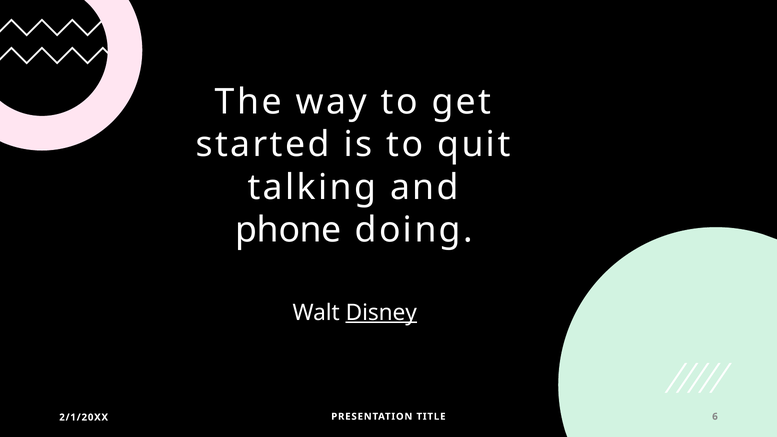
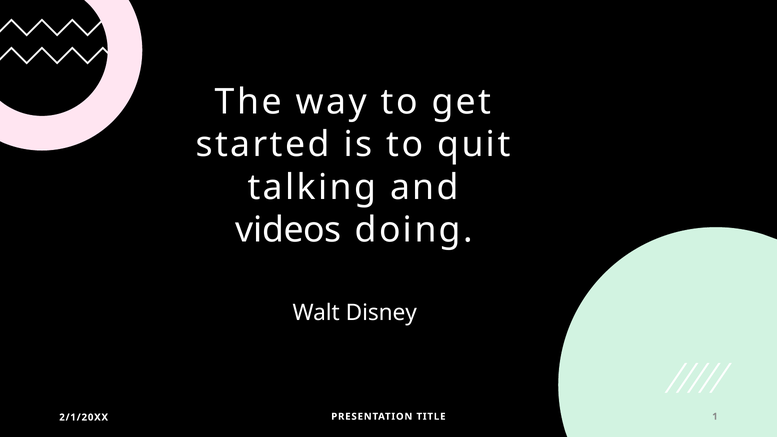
phone: phone -> videos (289, 230)
Disney underline: present -> none (381, 313)
6: 6 -> 1 (715, 417)
